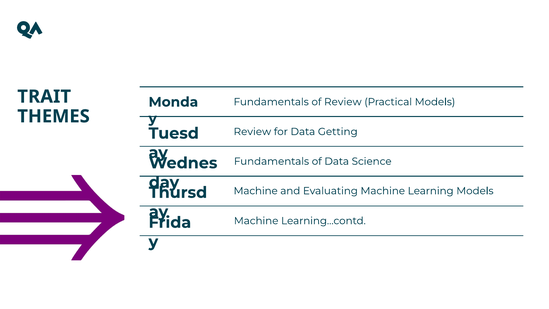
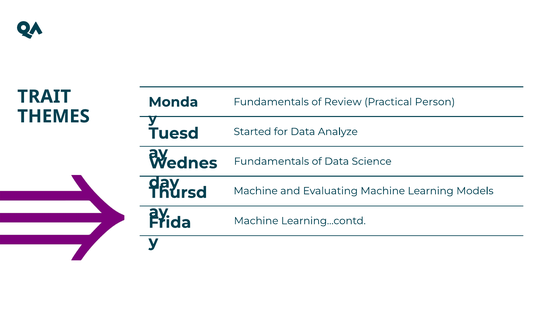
Practical Models: Models -> Person (435, 102)
Review: Review -> Started (252, 132)
Getting: Getting -> Analyze (338, 132)
